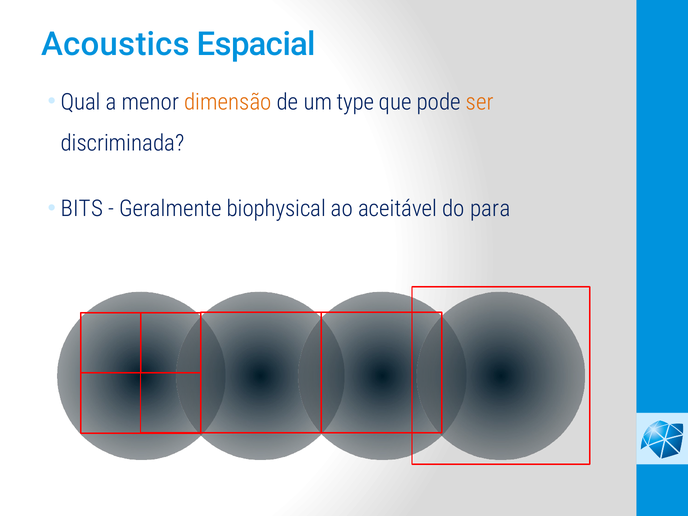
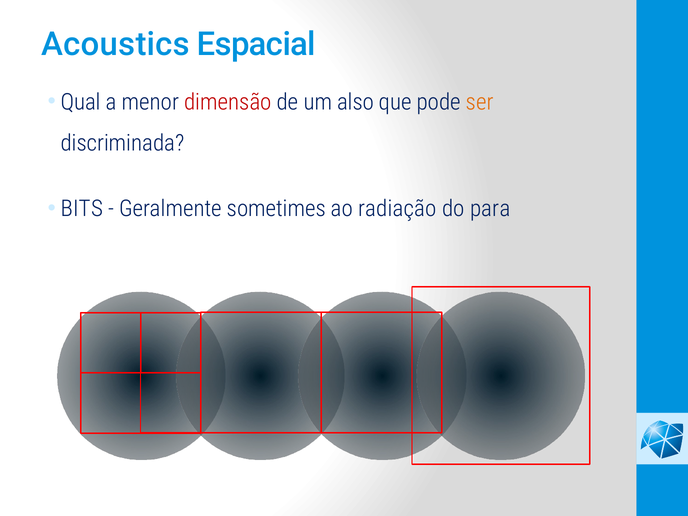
dimensão colour: orange -> red (228, 102)
type: type -> also (356, 102)
biophysical: biophysical -> sometimes (276, 209)
aceitável: aceitável -> radiação (397, 209)
